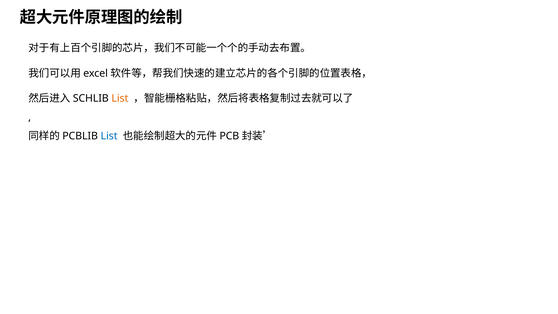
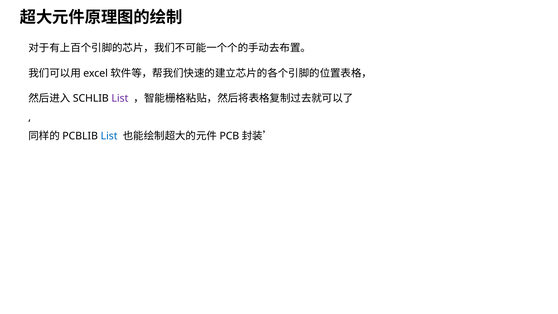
List colour: orange -> purple (120, 98)
